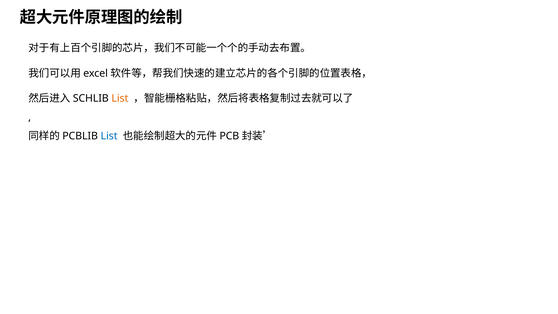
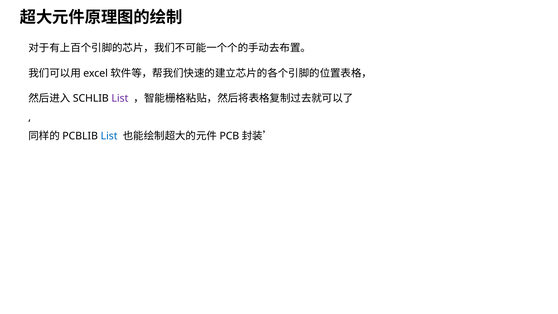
List colour: orange -> purple (120, 98)
